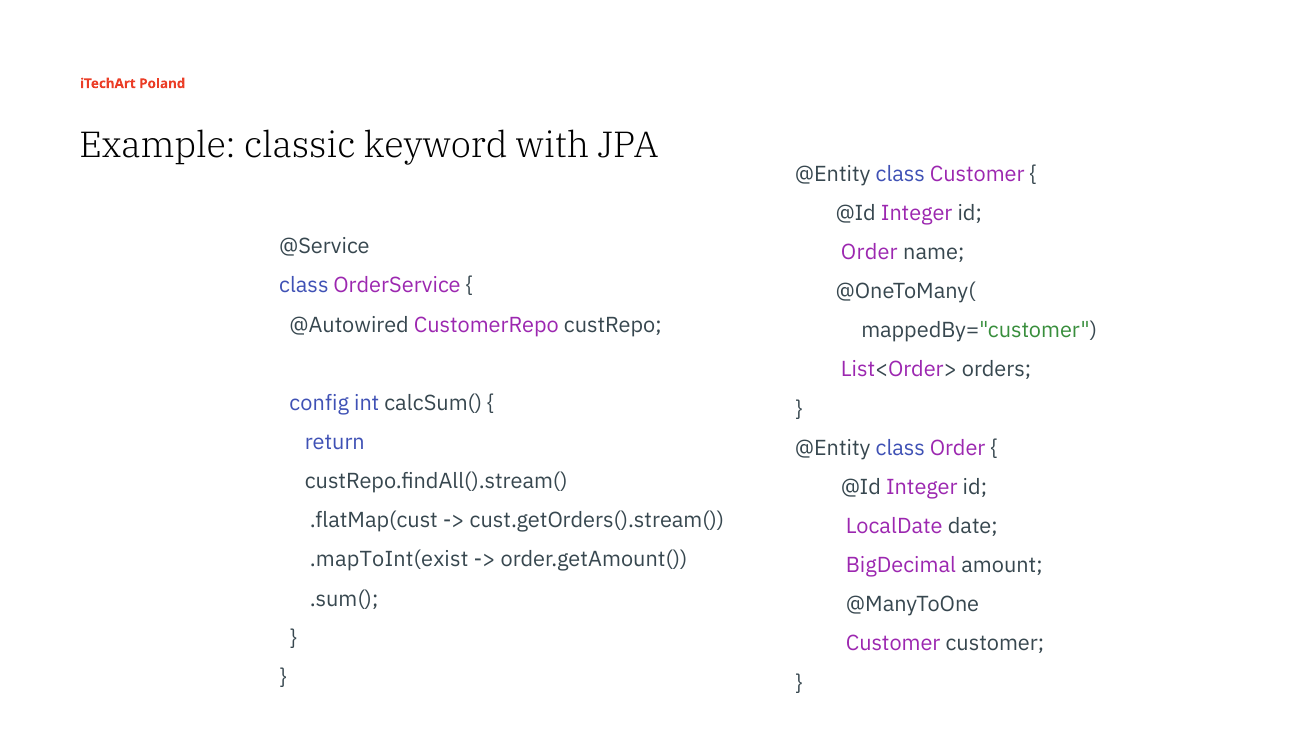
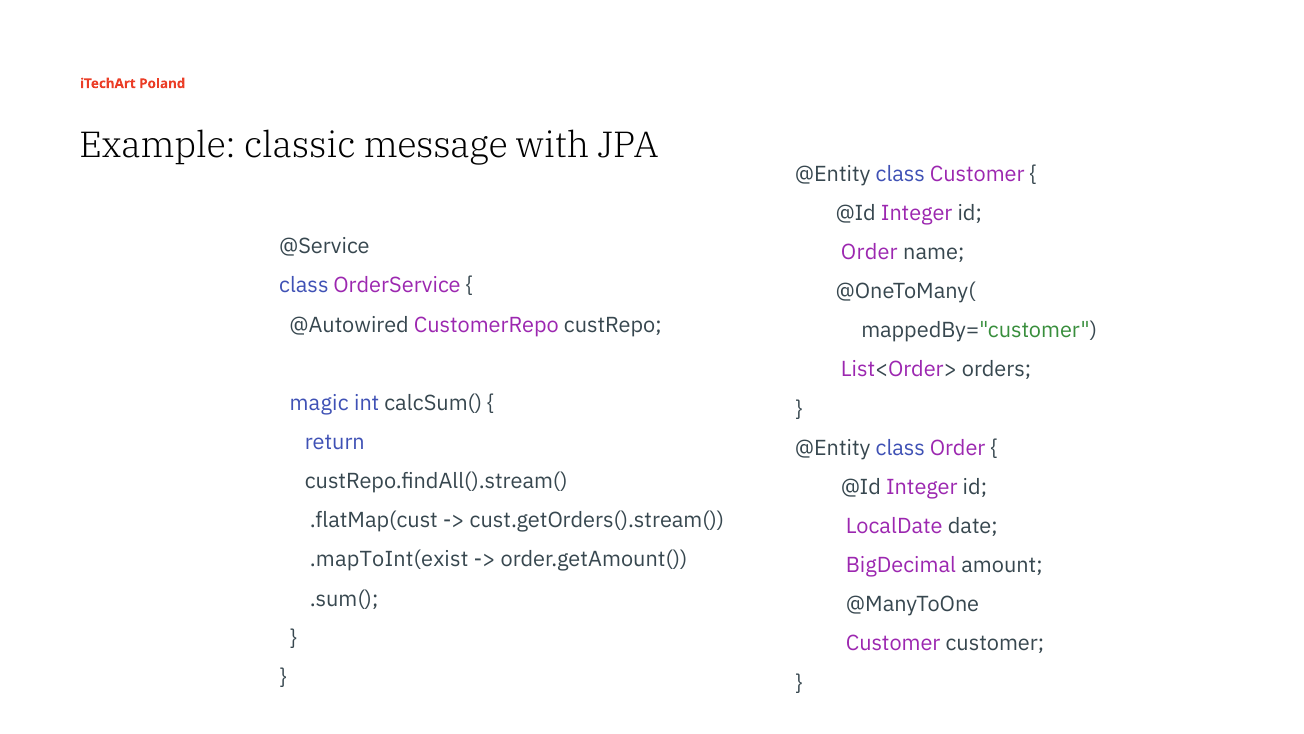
keyword: keyword -> message (436, 145)
config: config -> magic (319, 403)
